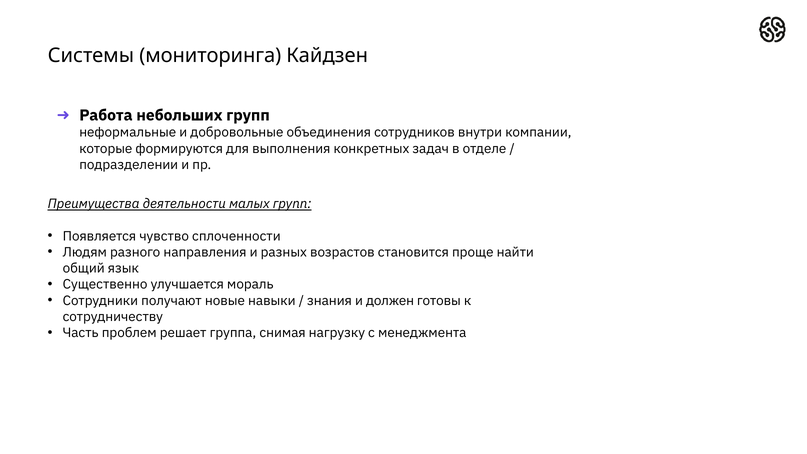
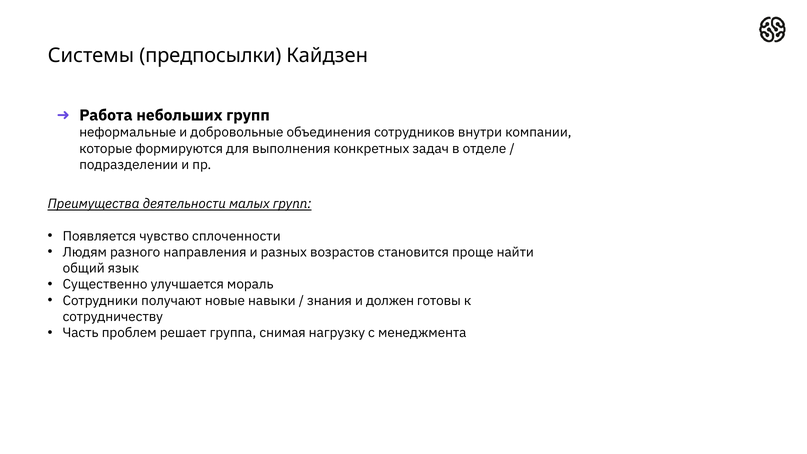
мониторинга: мониторинга -> предпосылки (210, 56)
